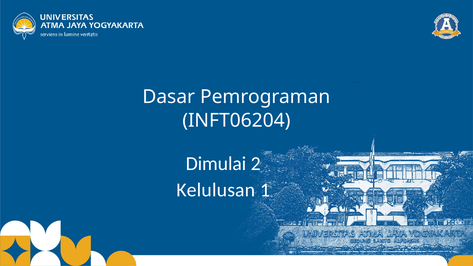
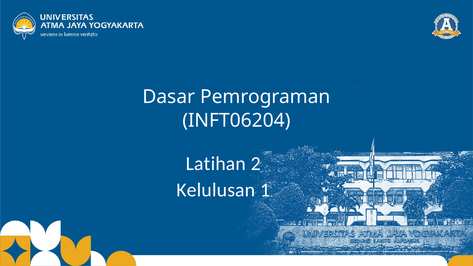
Dimulai: Dimulai -> Latihan (216, 164)
